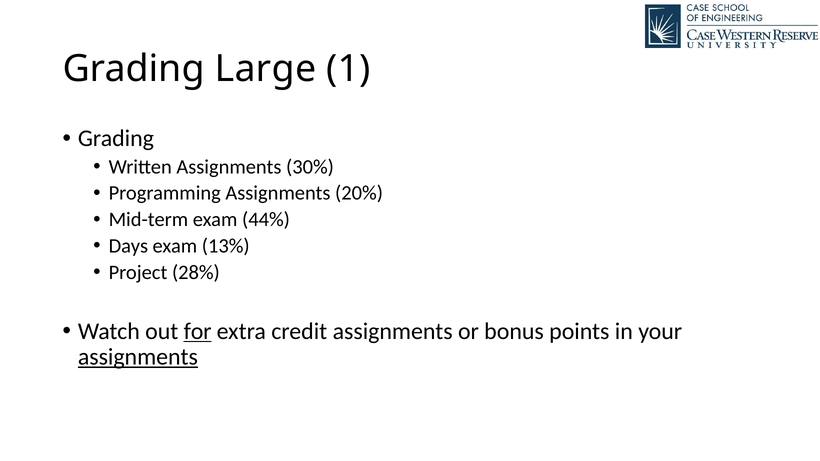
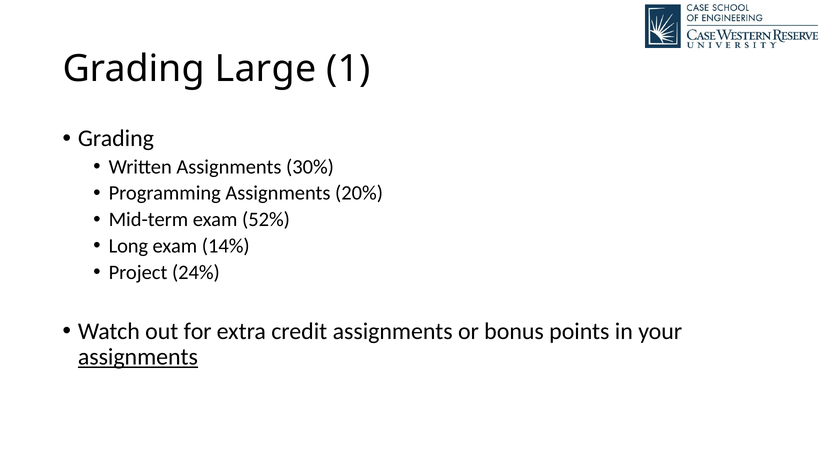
44%: 44% -> 52% (266, 220)
Days: Days -> Long (128, 246)
13%: 13% -> 14% (226, 246)
28%: 28% -> 24% (196, 272)
for underline: present -> none (198, 331)
